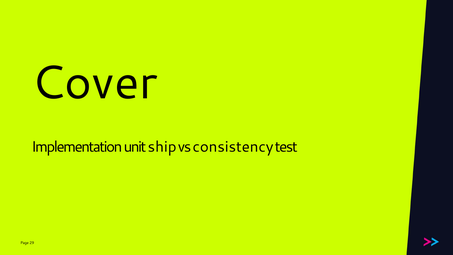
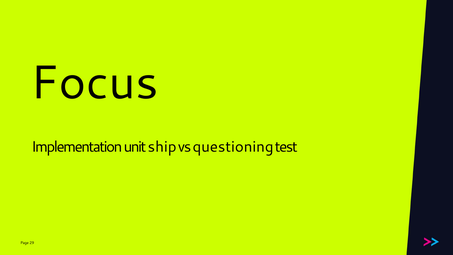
Cover: Cover -> Focus (94, 83)
consistency: consistency -> questioning (233, 147)
